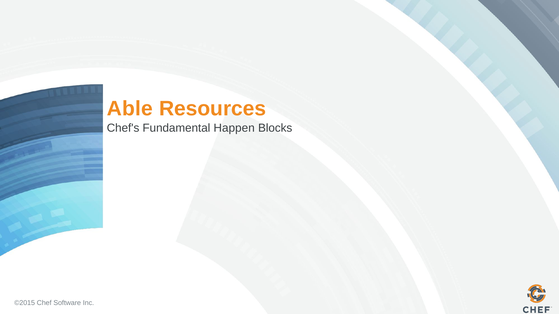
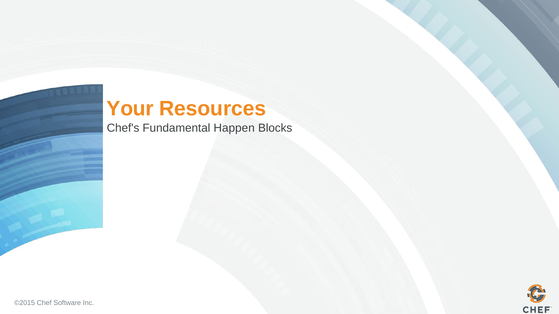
Able: Able -> Your (130, 109)
